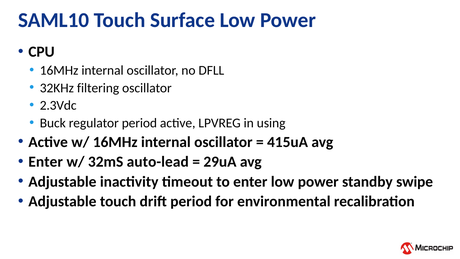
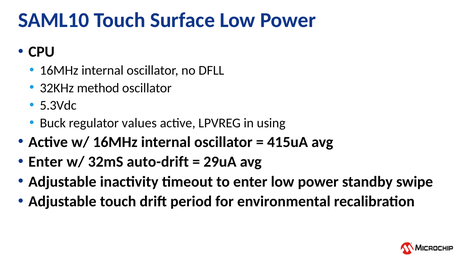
filtering: filtering -> method (98, 88)
2.3Vdc: 2.3Vdc -> 5.3Vdc (58, 105)
regulator period: period -> values (139, 123)
auto-lead: auto-lead -> auto-drift (158, 162)
